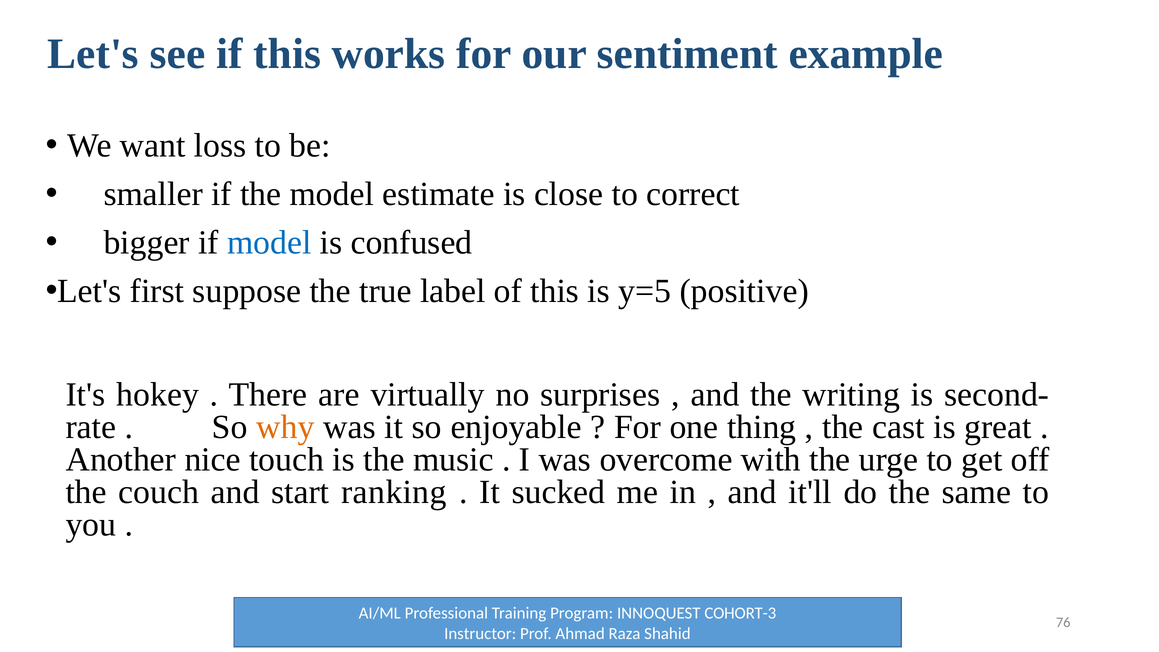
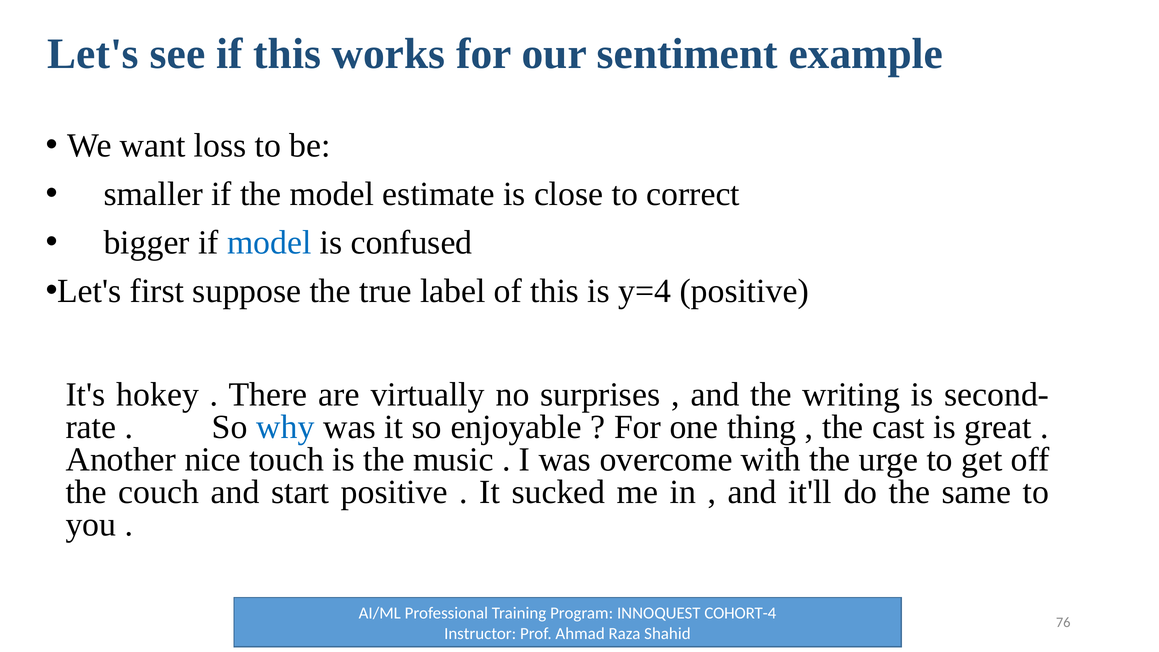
y=5: y=5 -> y=4 (645, 291)
why colour: orange -> blue (285, 427)
start ranking: ranking -> positive (394, 492)
COHORT-3: COHORT-3 -> COHORT-4 (740, 613)
